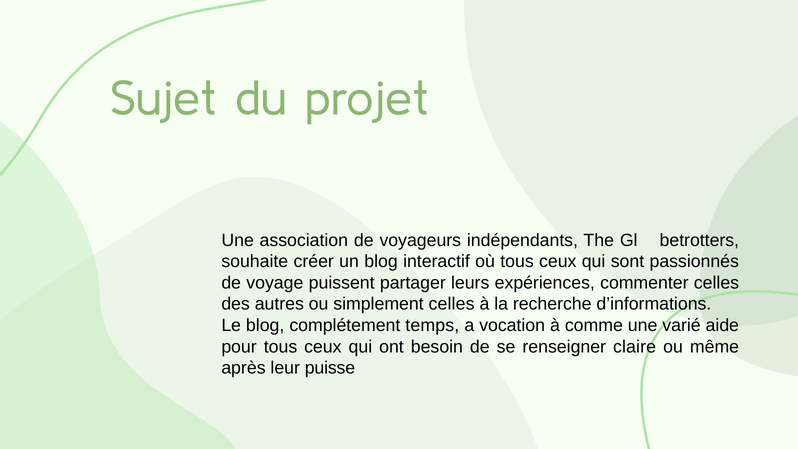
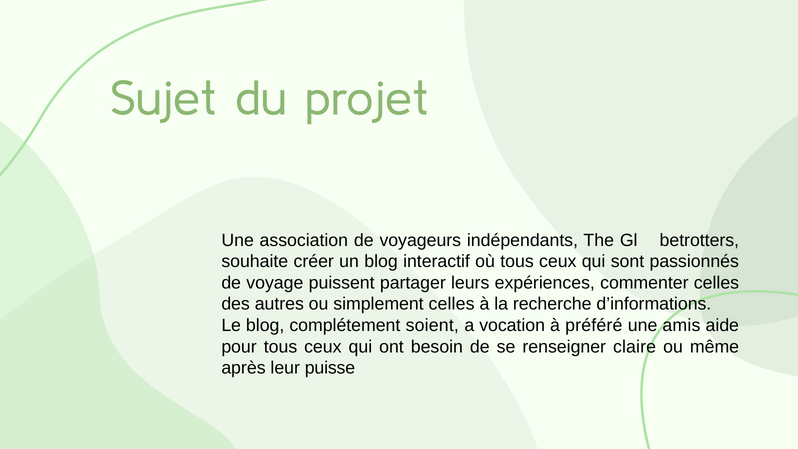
temps: temps -> soient (432, 325)
comme: comme -> préféré (594, 325)
varié: varié -> amis (681, 325)
